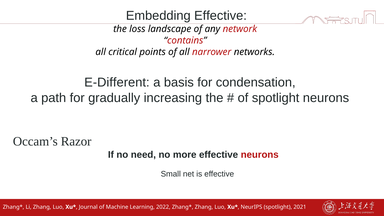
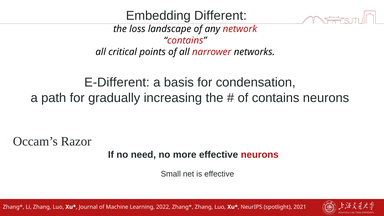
Embedding Effective: Effective -> Different (220, 16)
of spotlight: spotlight -> contains (276, 98)
